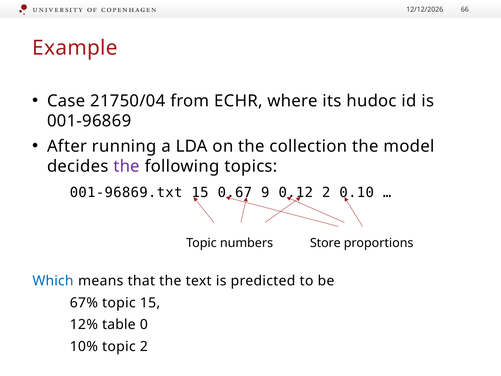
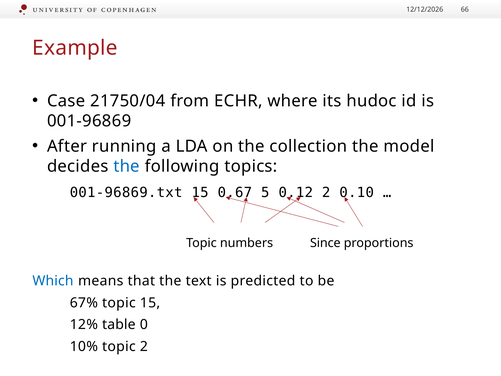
the colour: purple -> blue (127, 166)
9: 9 -> 5 (265, 192)
Store: Store -> Since (325, 243)
